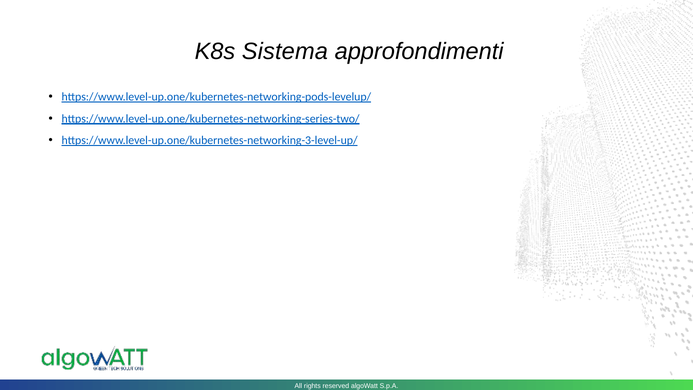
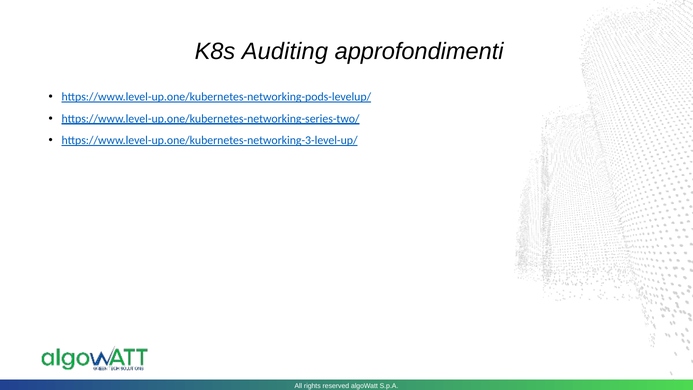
Sistema: Sistema -> Auditing (285, 51)
